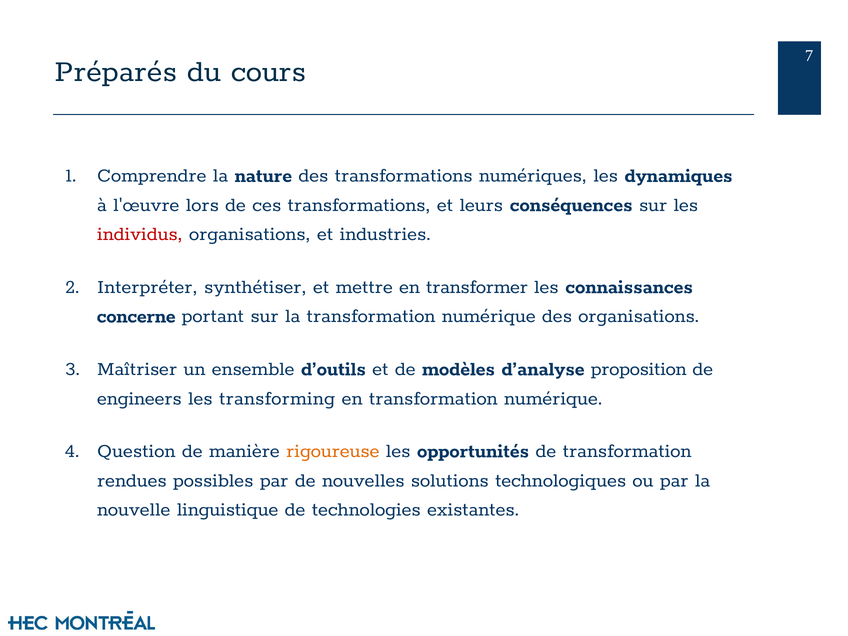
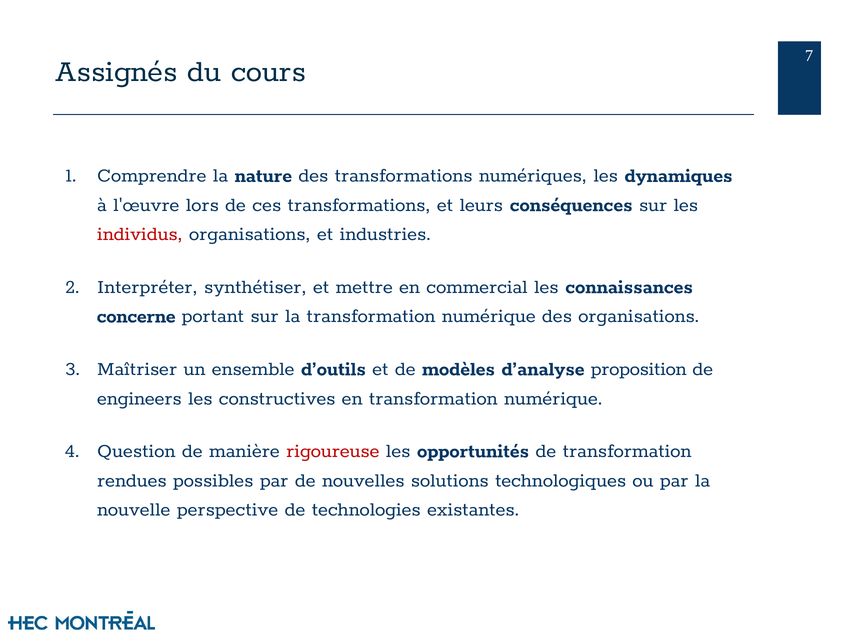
Préparés: Préparés -> Assignés (116, 71)
transformer: transformer -> commercial (477, 286)
transforming: transforming -> constructives (277, 398)
rigoureuse colour: orange -> red (333, 450)
linguistique: linguistique -> perspective (228, 509)
